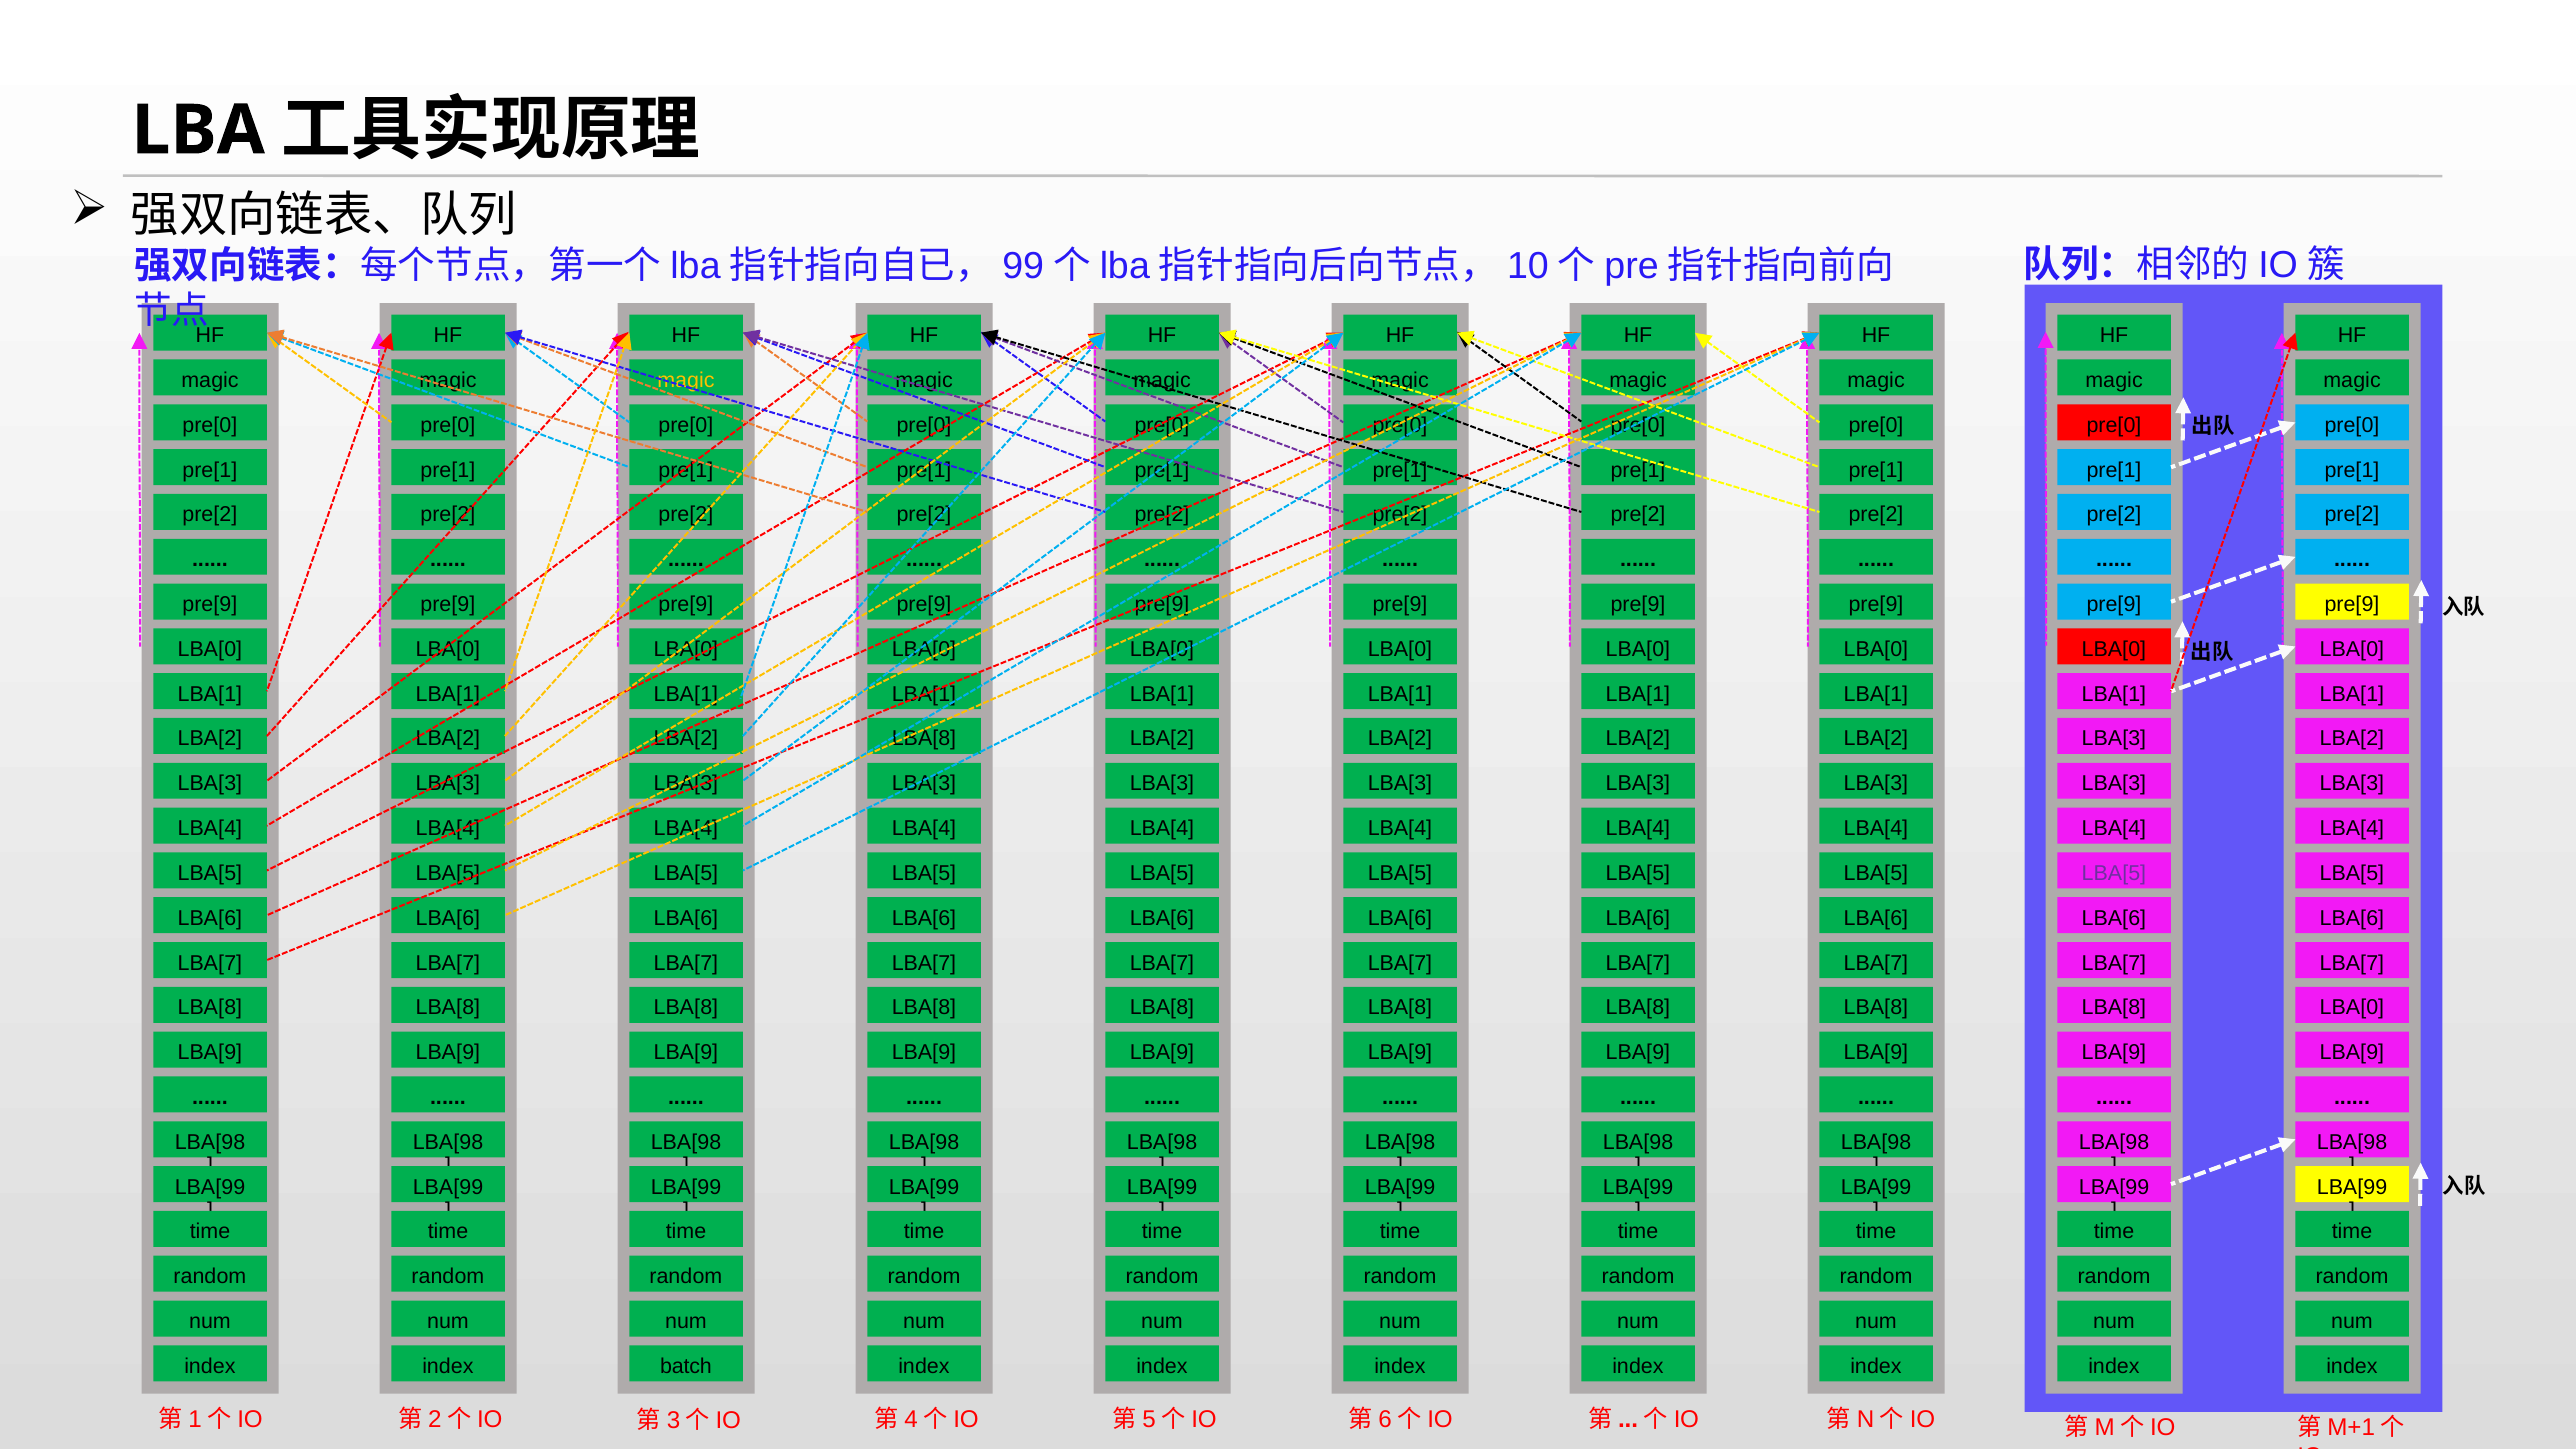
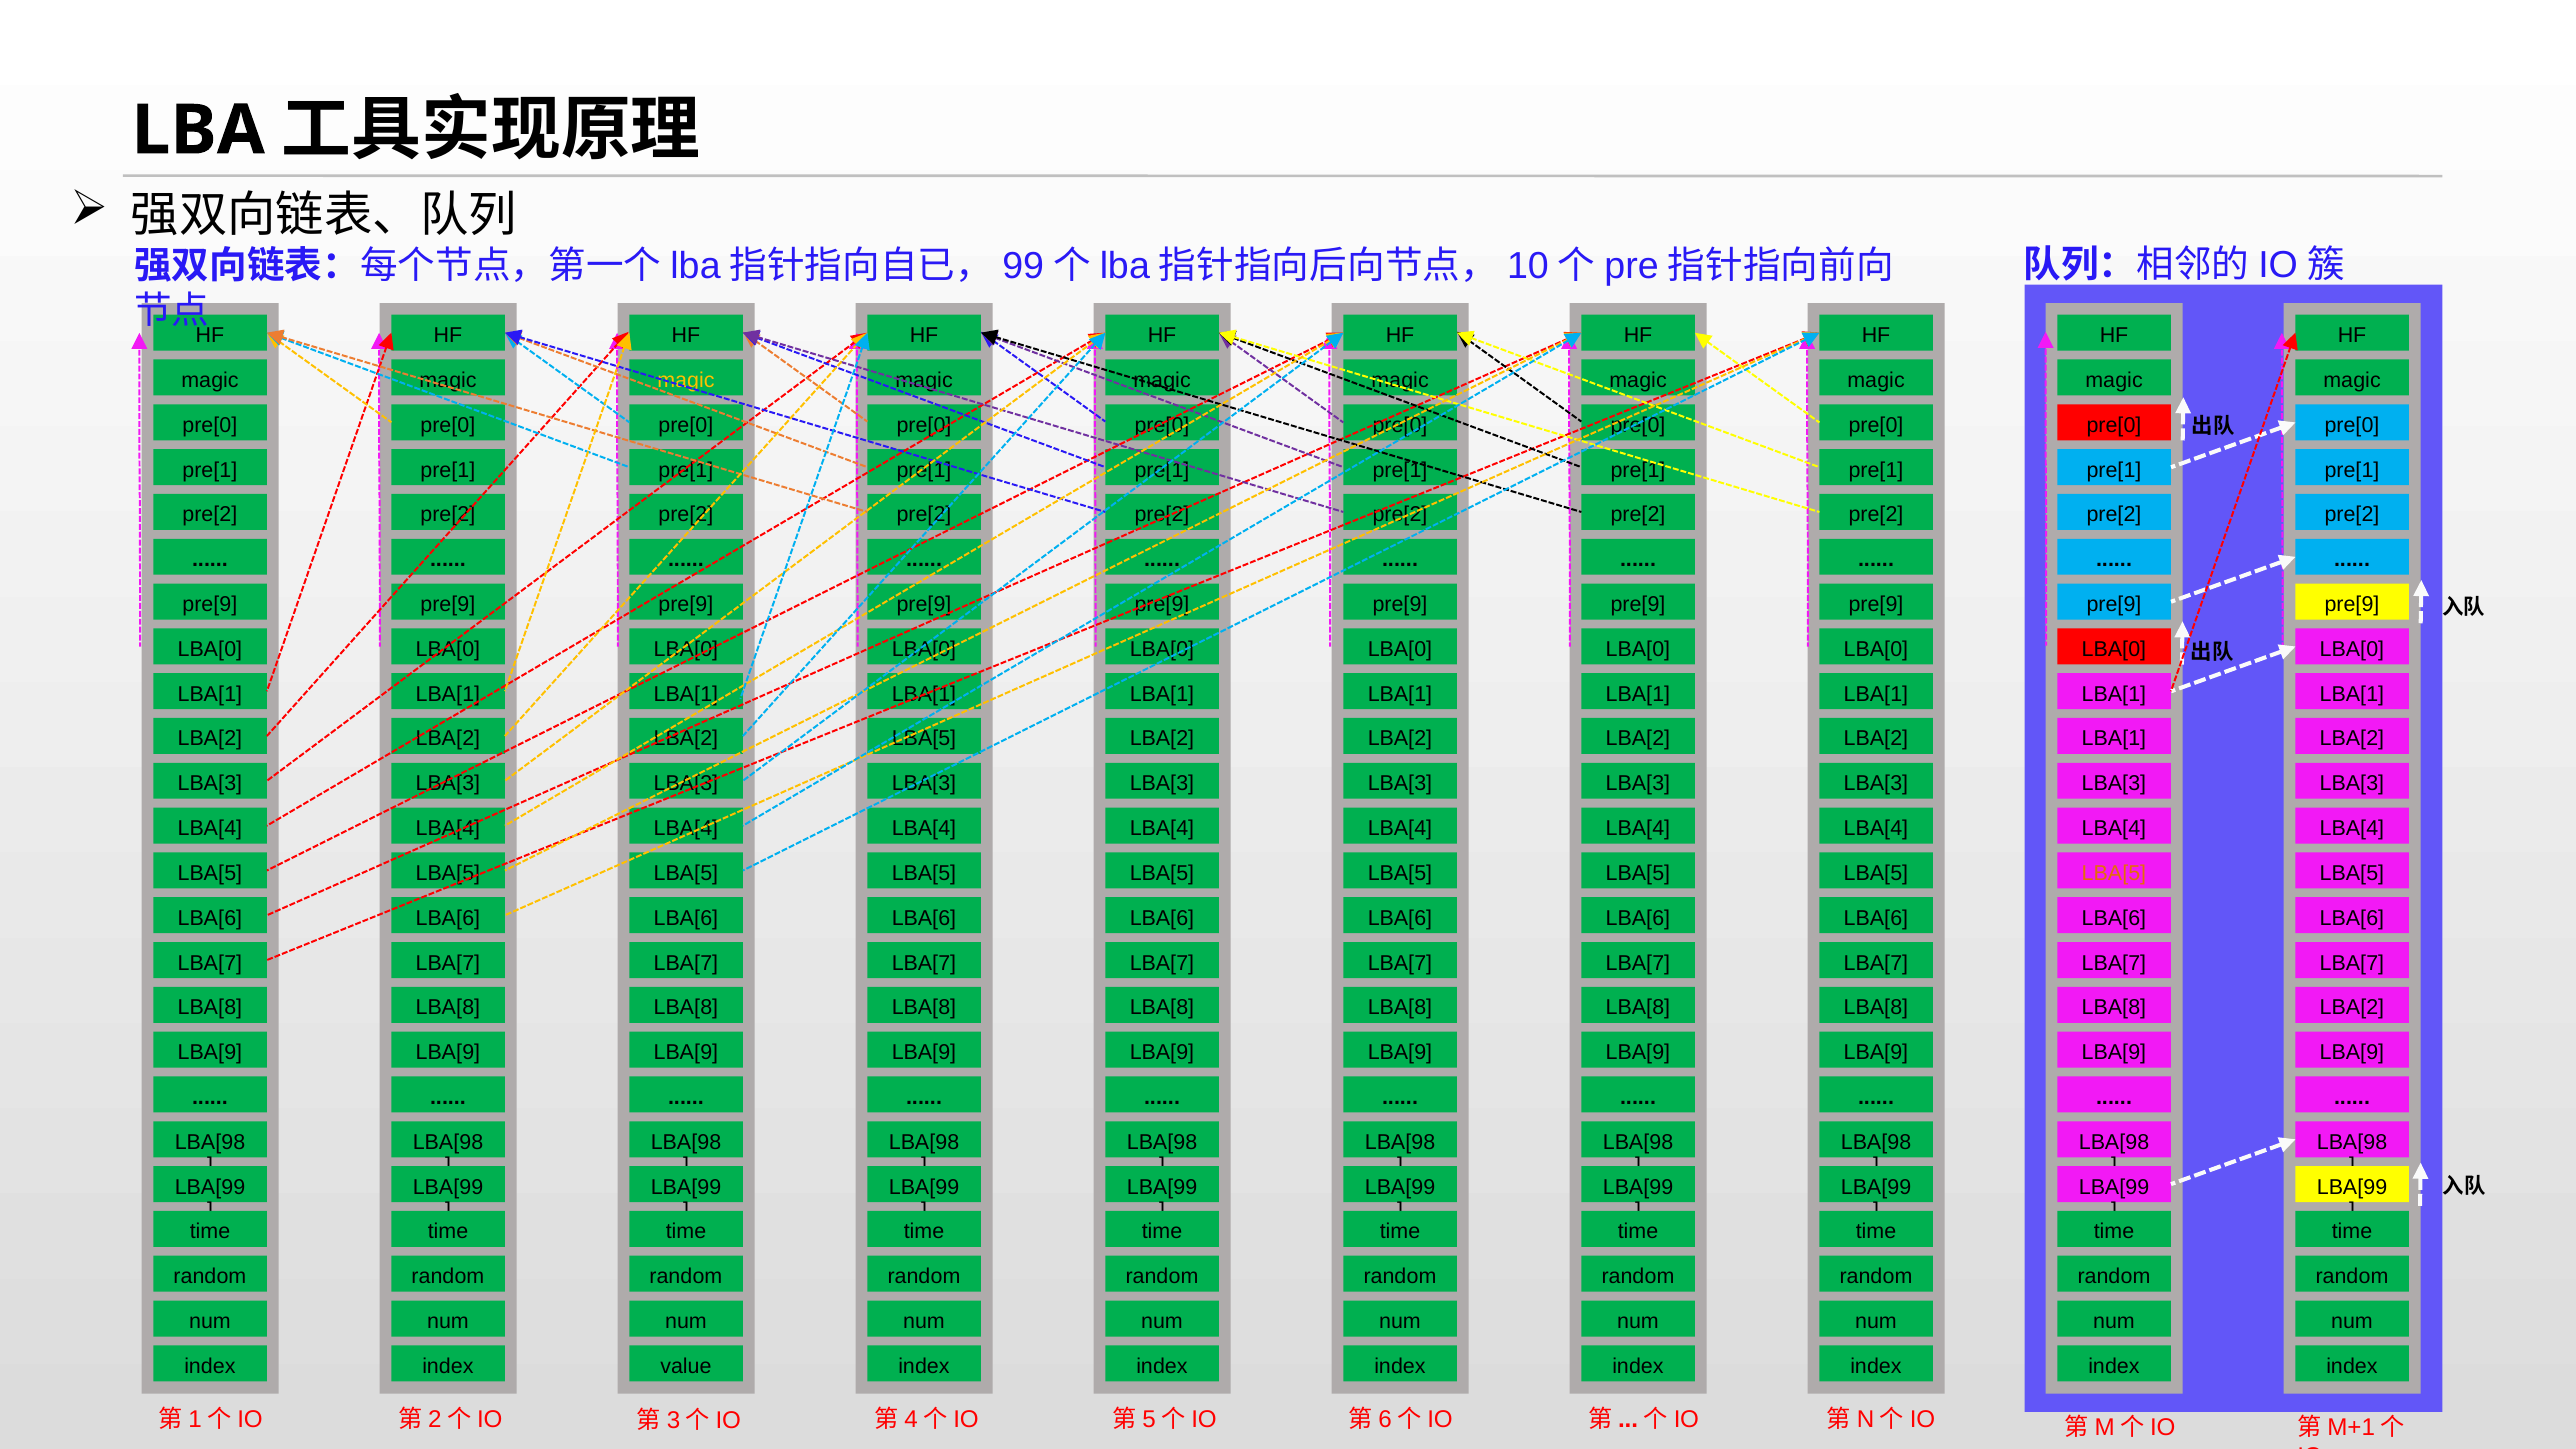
LBA[8: LBA[8 -> LBA[5 (924, 739)
LBA[3: LBA[3 -> LBA[1 (2114, 739)
LBA[5 colour: purple -> orange (2114, 873)
LBA[0: LBA[0 -> LBA[2 (2352, 1008)
batch: batch -> value (686, 1366)
